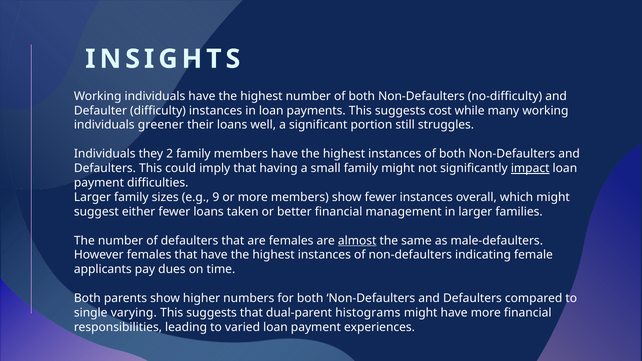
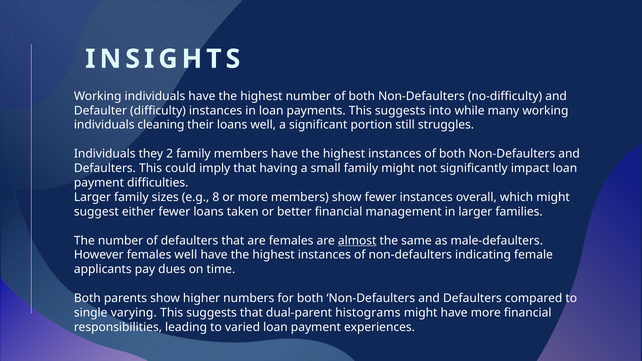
cost: cost -> into (440, 111)
greener: greener -> cleaning (161, 125)
impact underline: present -> none (530, 168)
9: 9 -> 8 (216, 197)
females that: that -> well (186, 255)
